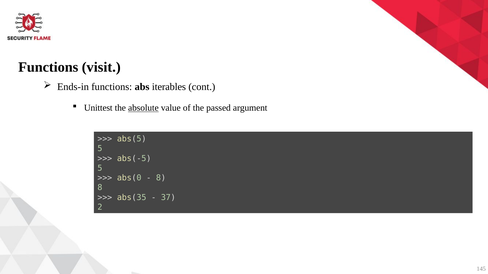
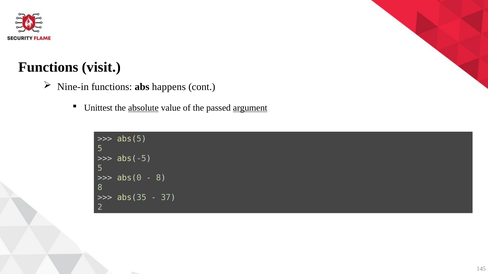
Ends-in: Ends-in -> Nine-in (73, 87)
iterables: iterables -> happens (169, 87)
argument underline: none -> present (250, 108)
